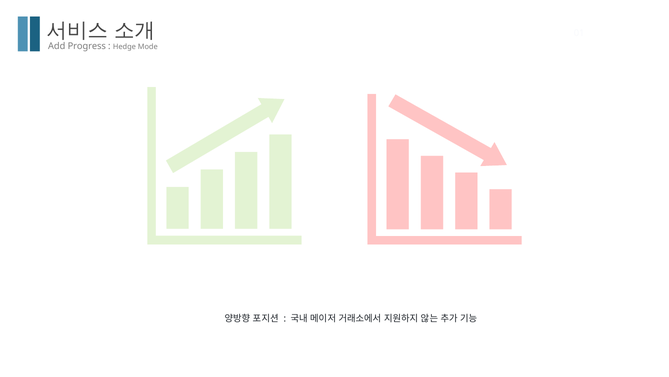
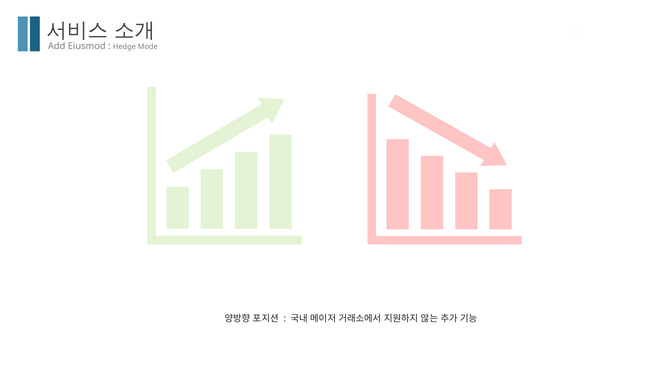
Progress: Progress -> Eiusmod (87, 46)
